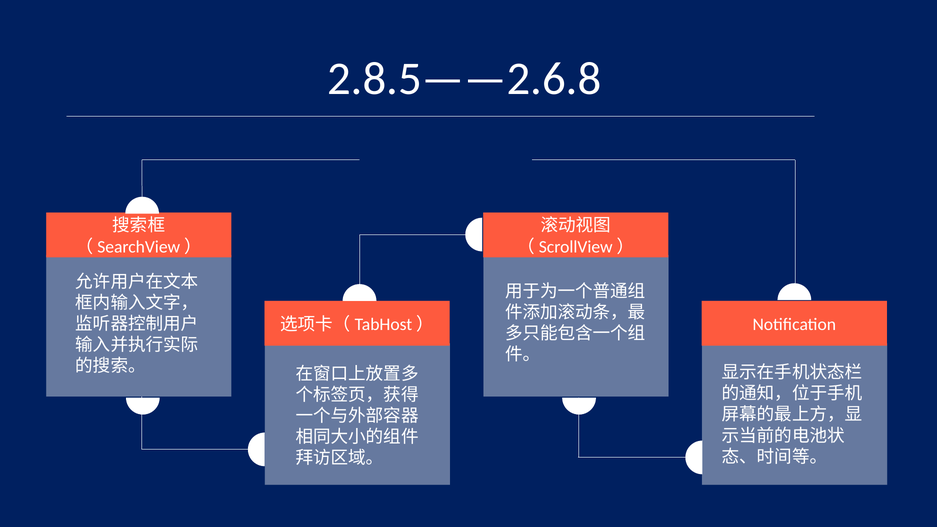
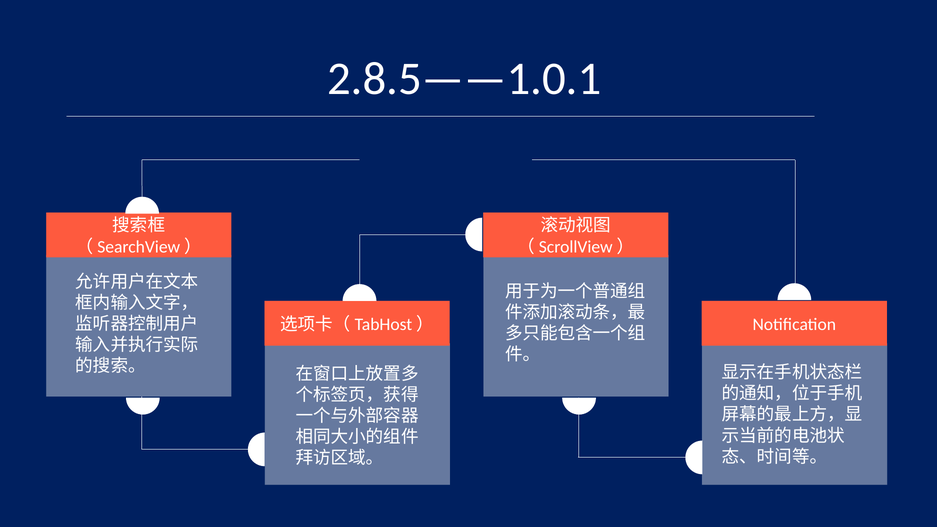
2.8.5——2.6.8: 2.8.5——2.6.8 -> 2.8.5——1.0.1 (464, 79)
